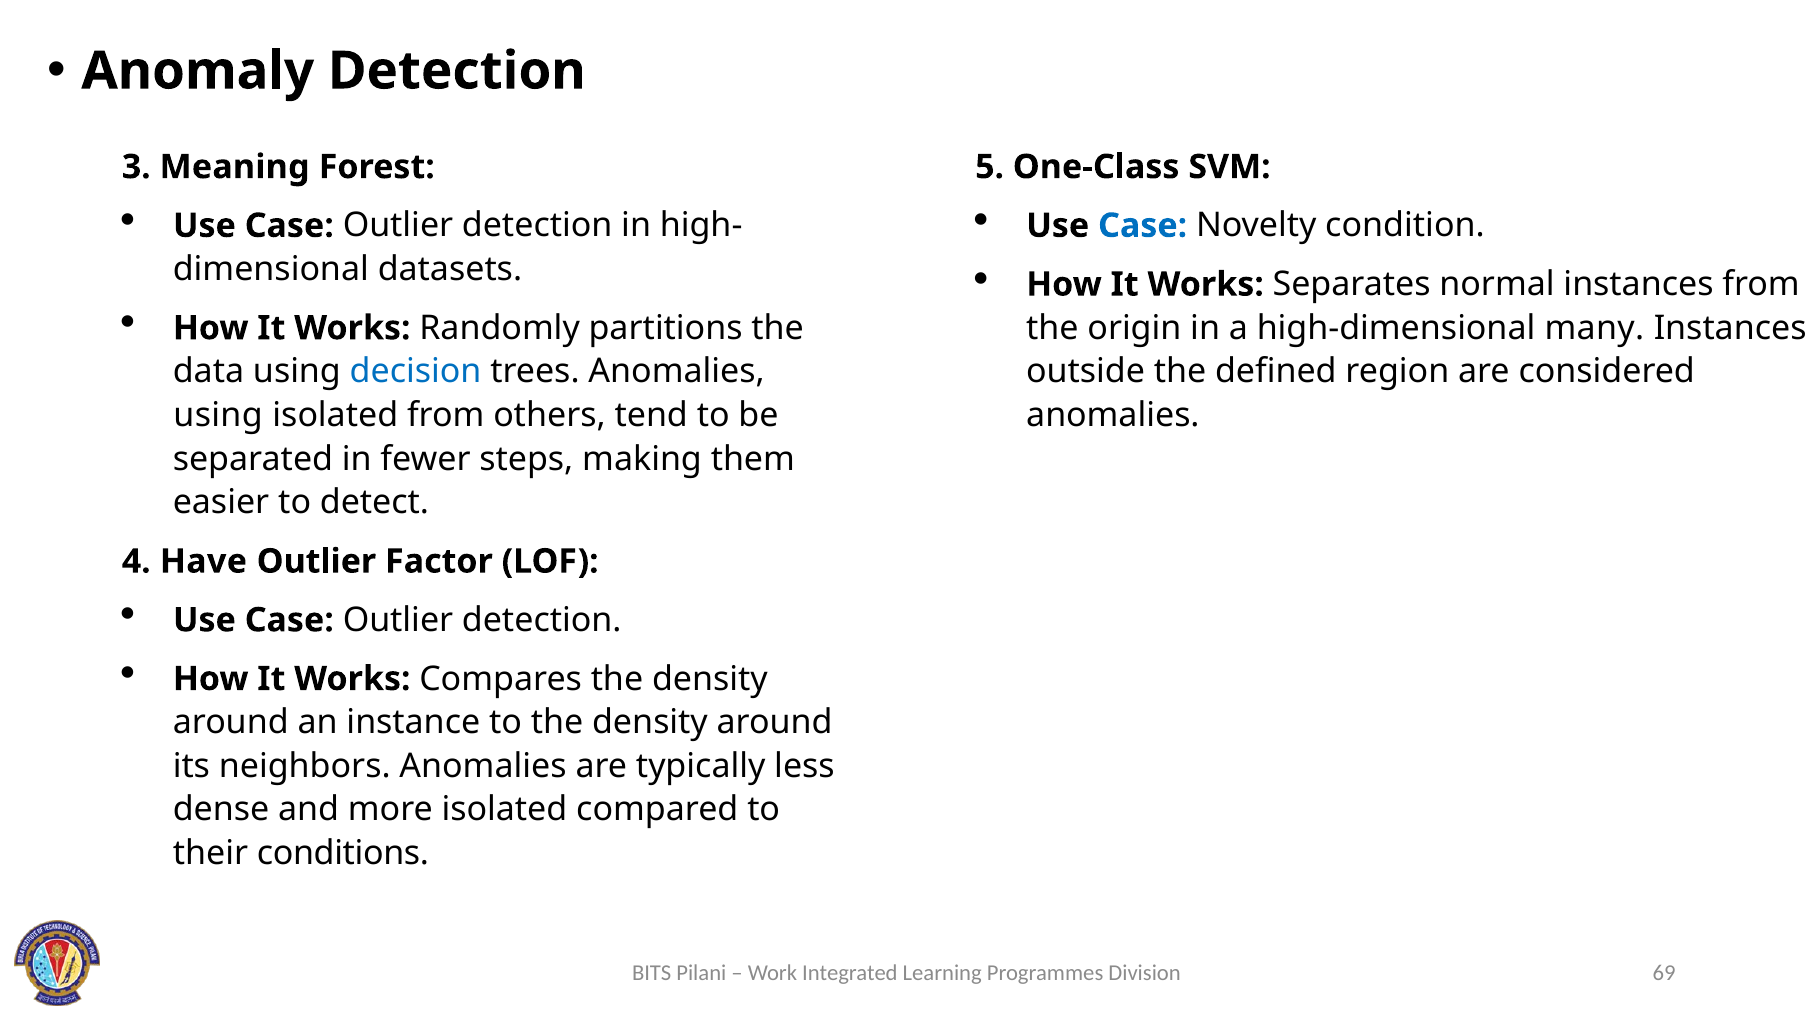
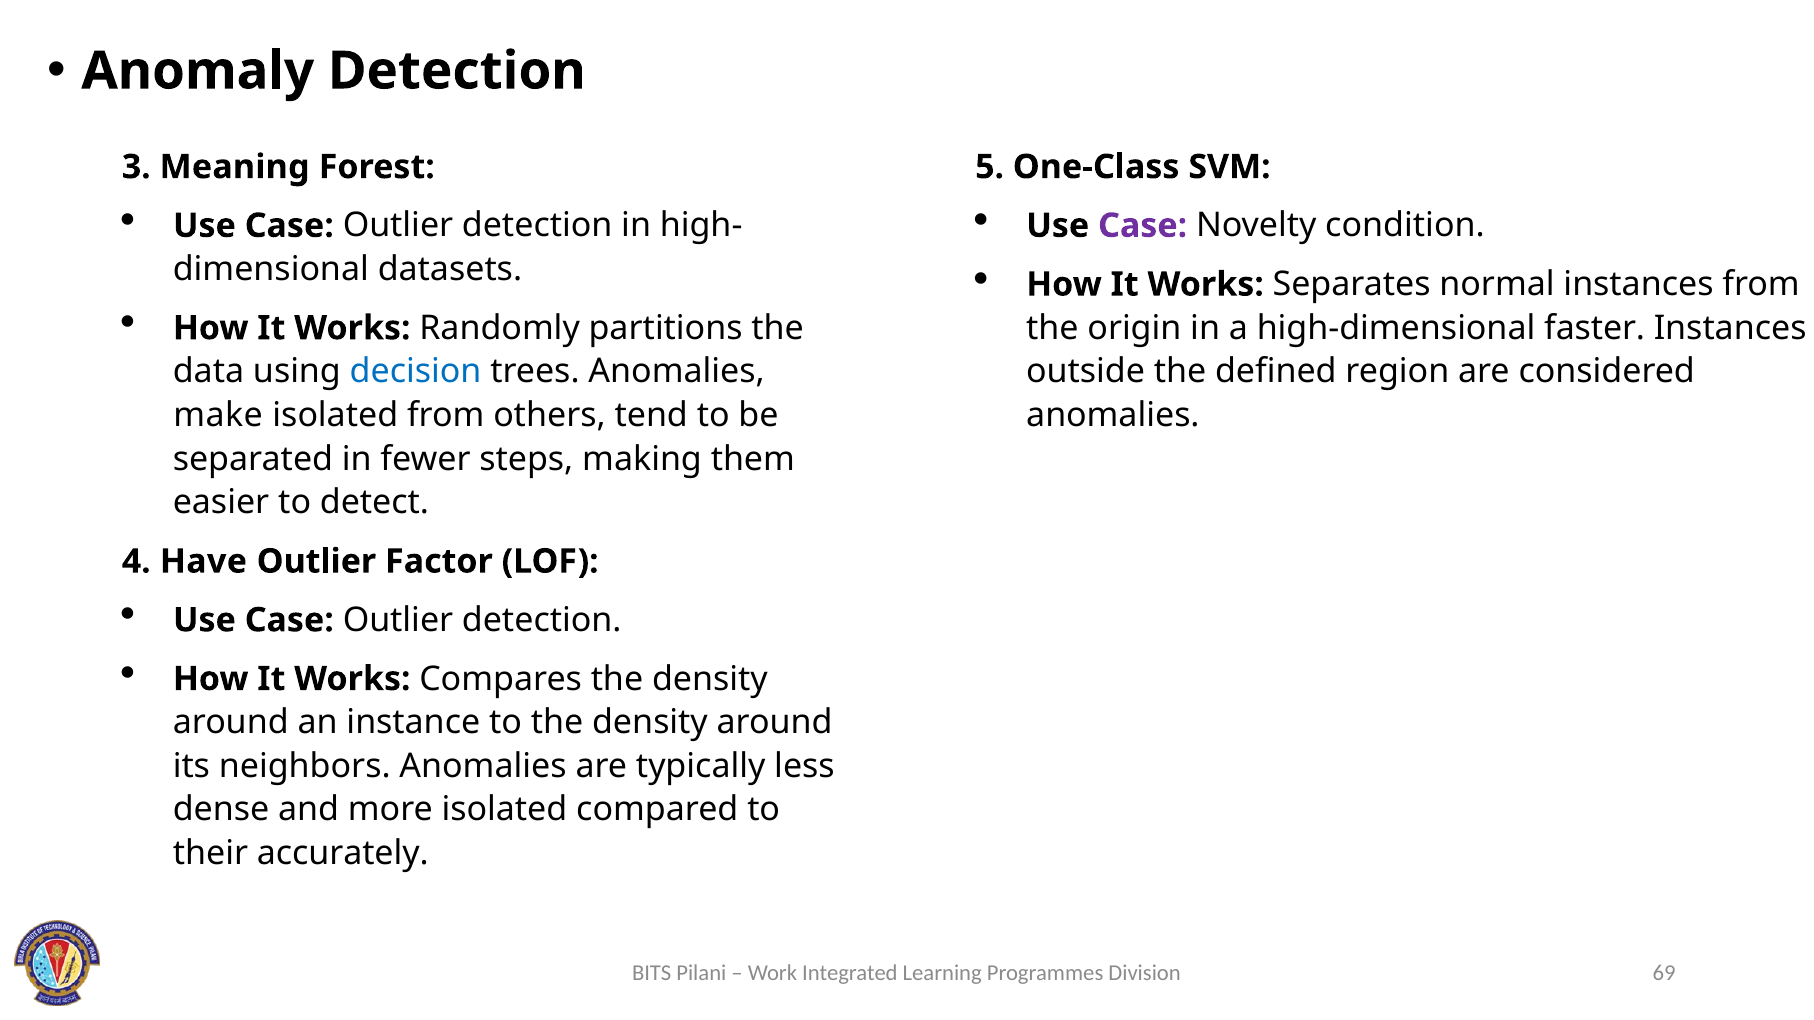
Case colour: blue -> purple (1143, 226)
many: many -> faster (1595, 328)
using: using -> make (218, 416)
conditions: conditions -> accurately (343, 854)
